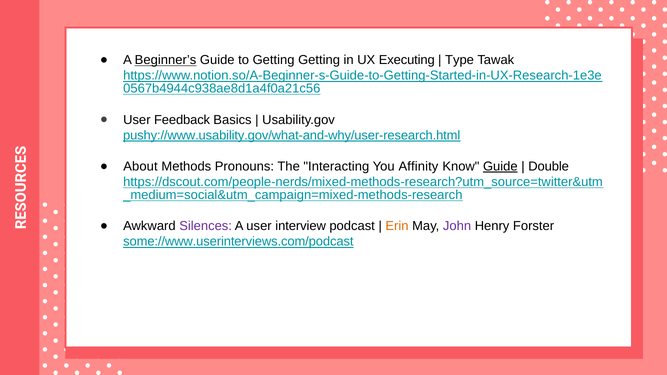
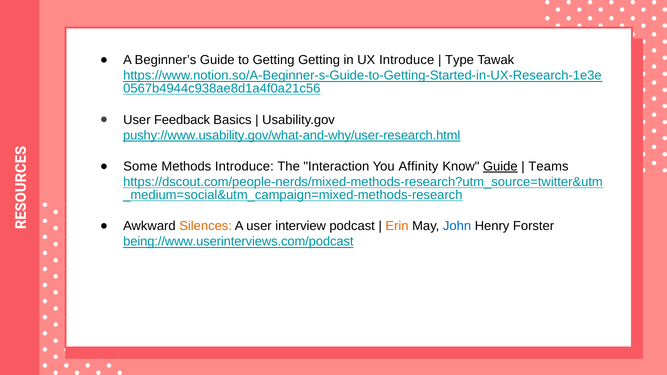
Beginner’s underline: present -> none (166, 60)
UX Executing: Executing -> Introduce (407, 60)
About: About -> Some (140, 167)
Methods Pronouns: Pronouns -> Introduce (244, 167)
Interacting: Interacting -> Interaction (336, 167)
Double: Double -> Teams (548, 167)
Silences colour: purple -> orange (206, 226)
John colour: purple -> blue (457, 226)
some://www.userinterviews.com/podcast: some://www.userinterviews.com/podcast -> being://www.userinterviews.com/podcast (238, 242)
